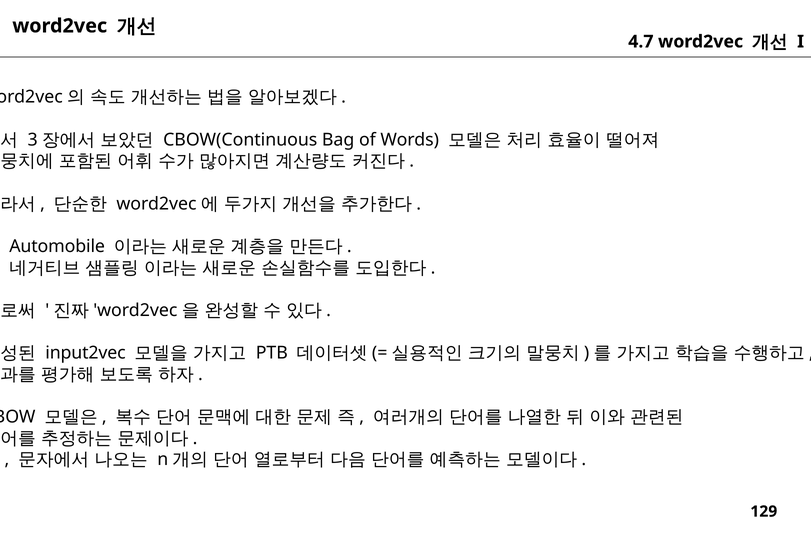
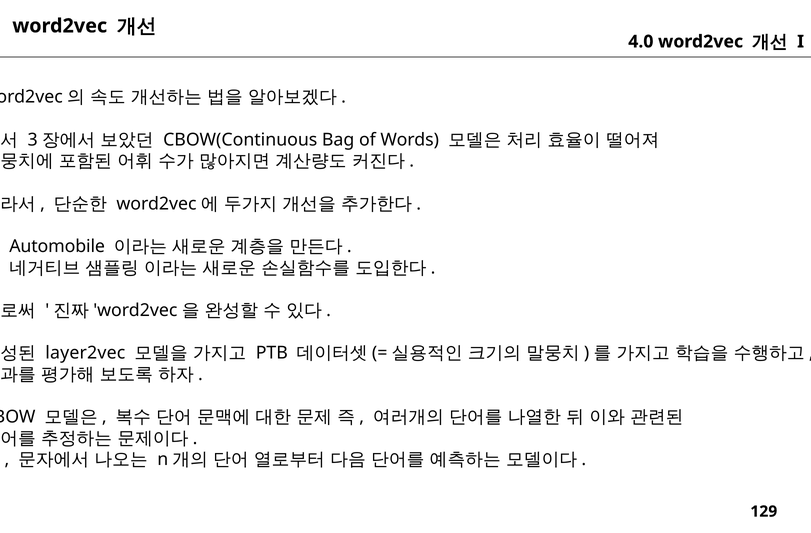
4.7: 4.7 -> 4.0 (641, 42)
input2vec: input2vec -> layer2vec (85, 353)
